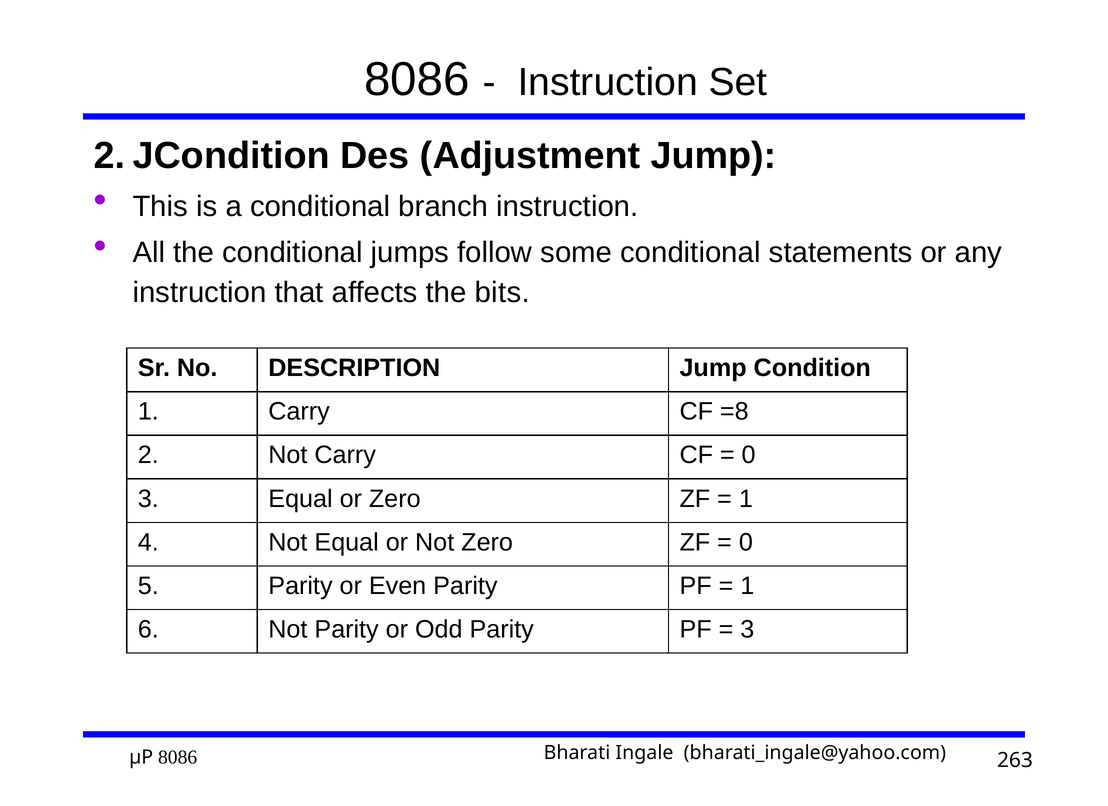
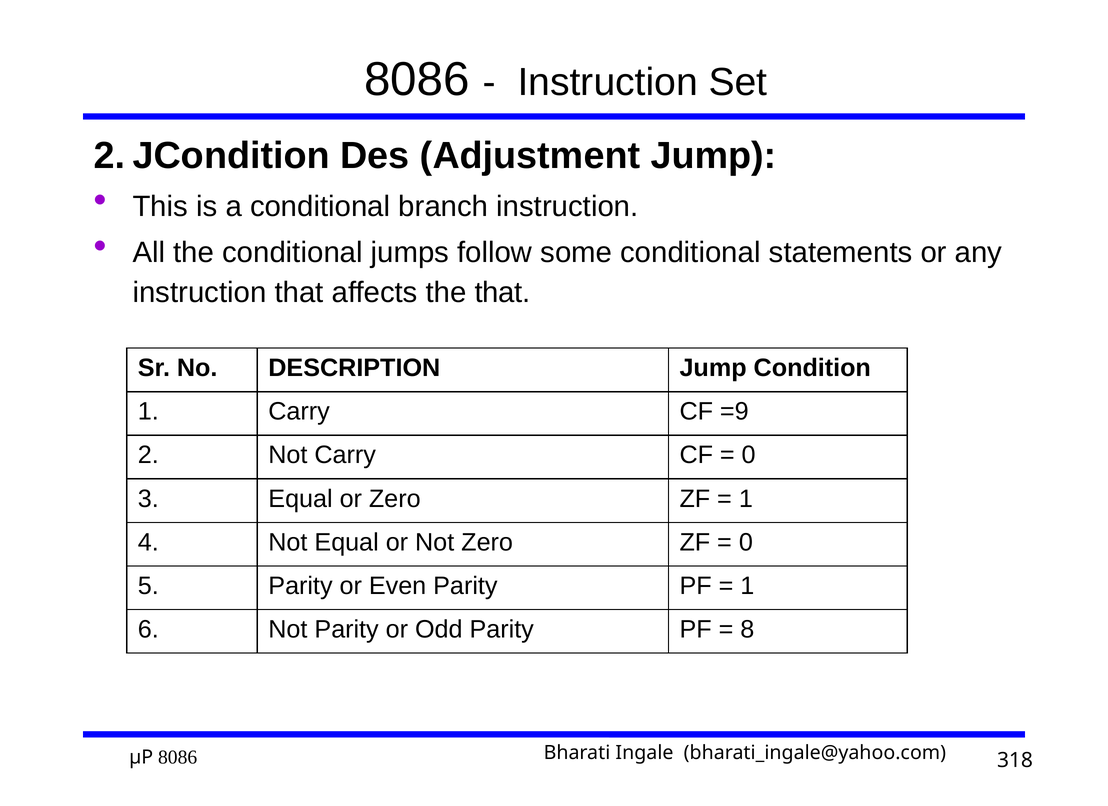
the bits: bits -> that (502, 293)
=8: =8 -> =9 (734, 411)
3: 3 -> 8 (747, 629)
263: 263 -> 318 (1015, 760)
